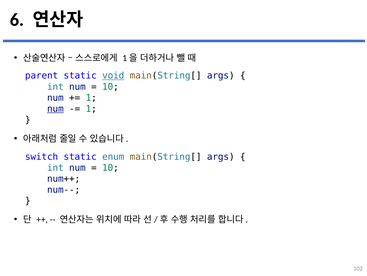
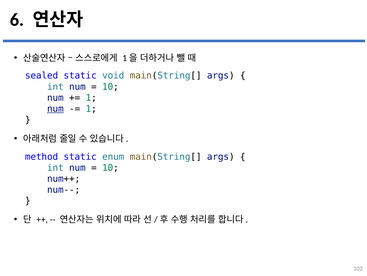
parent: parent -> sealed (42, 76)
void underline: present -> none (113, 76)
switch: switch -> method (42, 156)
